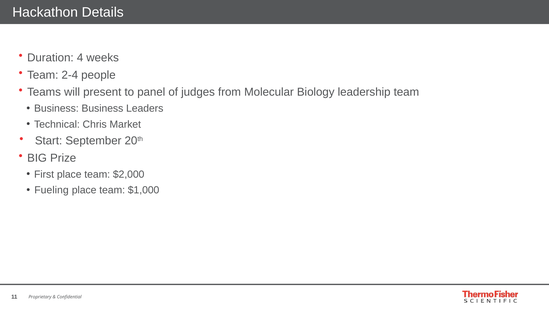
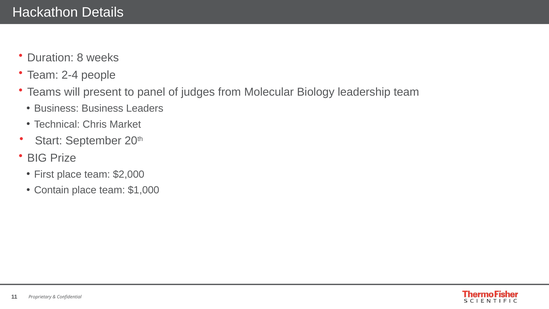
4: 4 -> 8 (80, 58)
Fueling: Fueling -> Contain (52, 190)
